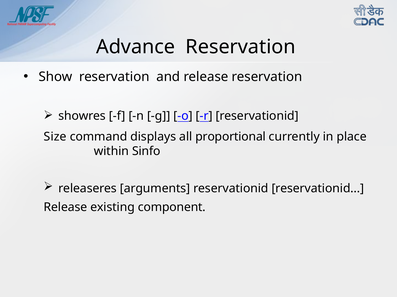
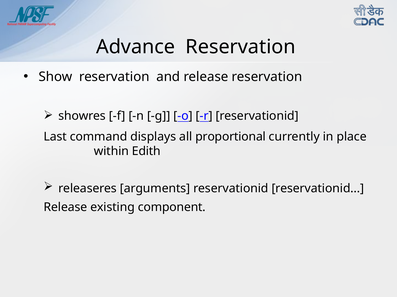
Size: Size -> Last (55, 137)
Sinfo: Sinfo -> Edith (146, 152)
